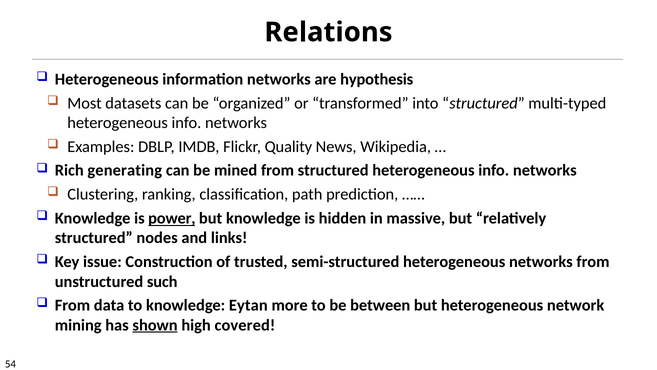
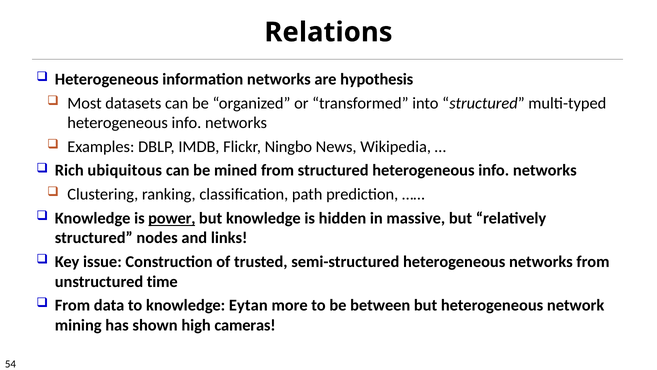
Quality: Quality -> Ningbo (288, 147)
generating: generating -> ubiquitous (125, 170)
such: such -> time (162, 281)
shown underline: present -> none (155, 325)
covered: covered -> cameras (245, 325)
